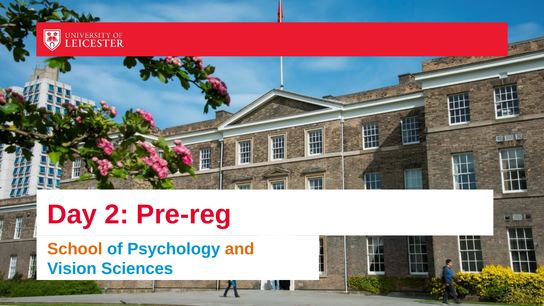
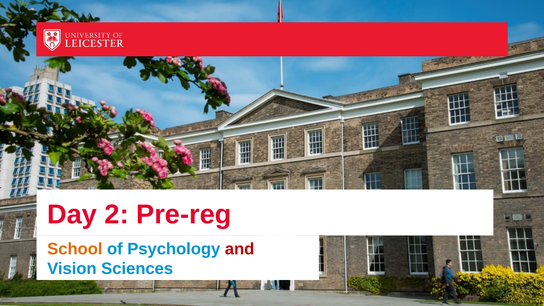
and colour: orange -> red (240, 249)
